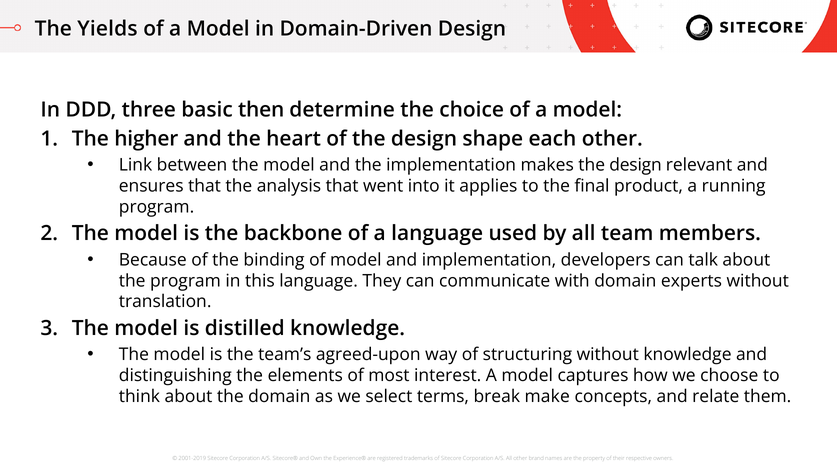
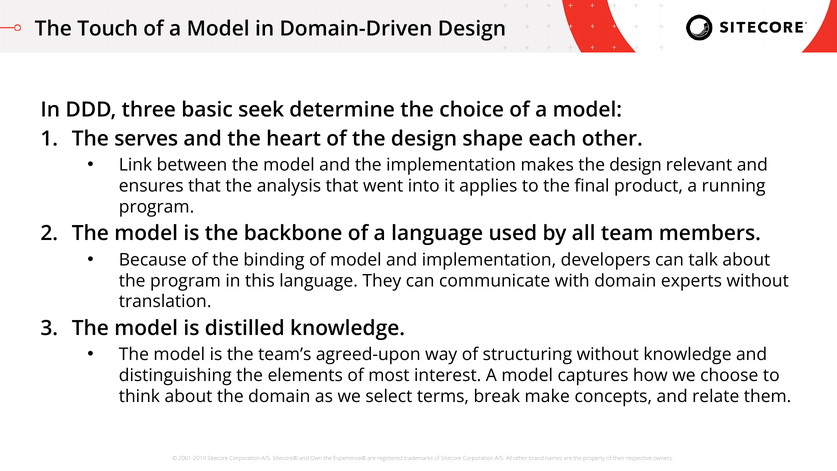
Yields: Yields -> Touch (108, 29)
then: then -> seek (261, 110)
higher: higher -> serves (146, 139)
